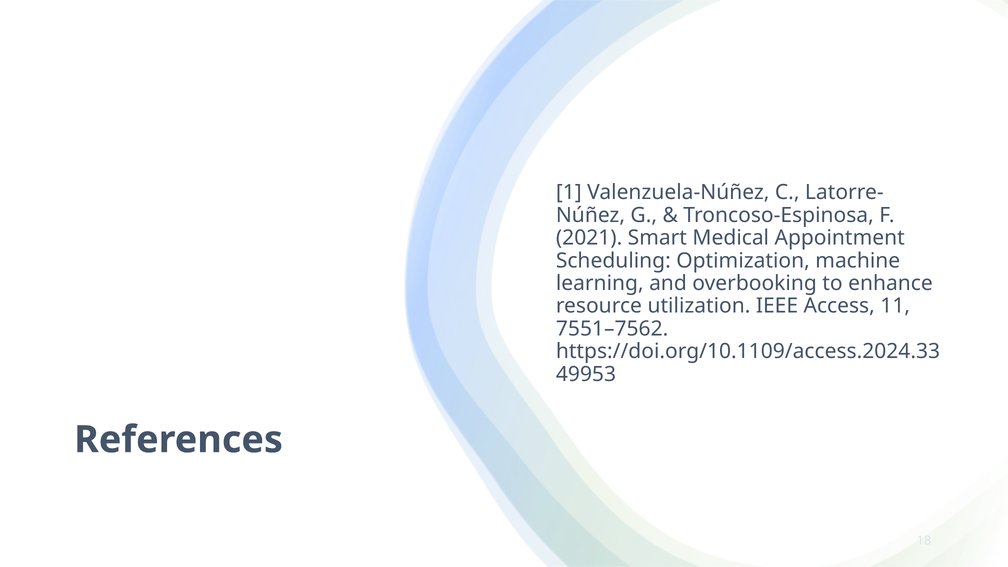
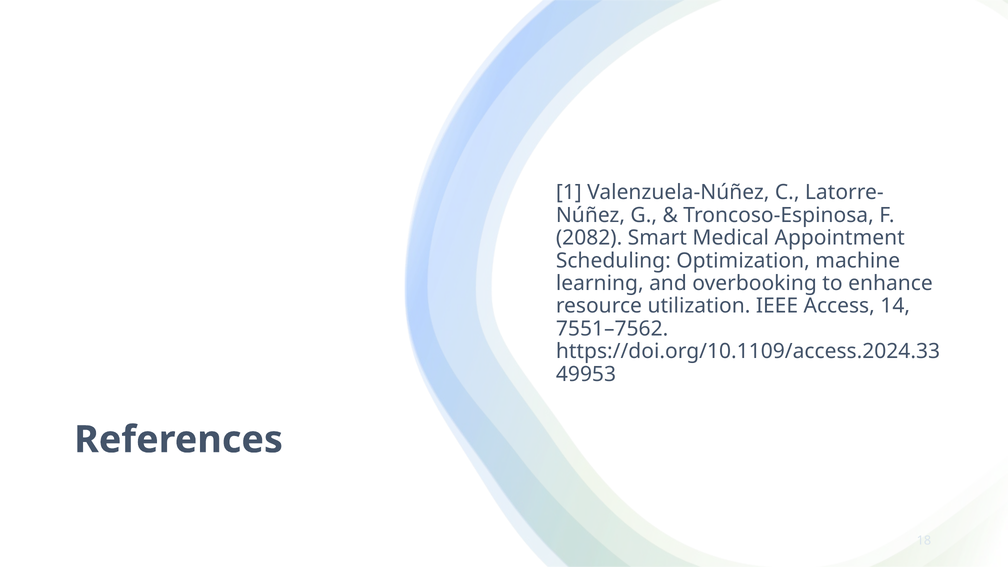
2021: 2021 -> 2082 (589, 238)
11: 11 -> 14 (895, 306)
